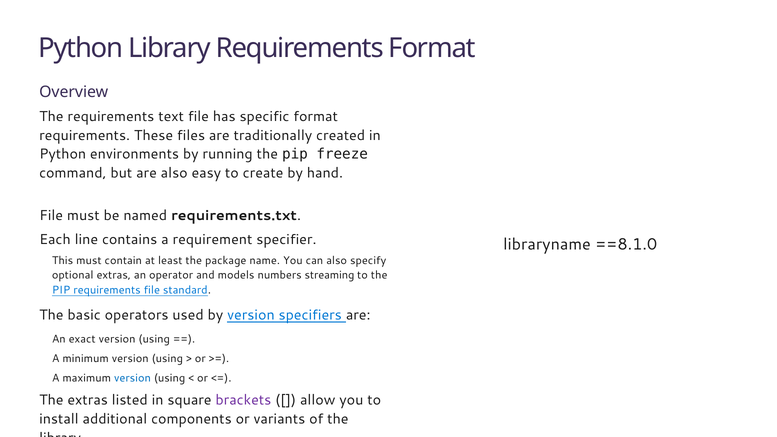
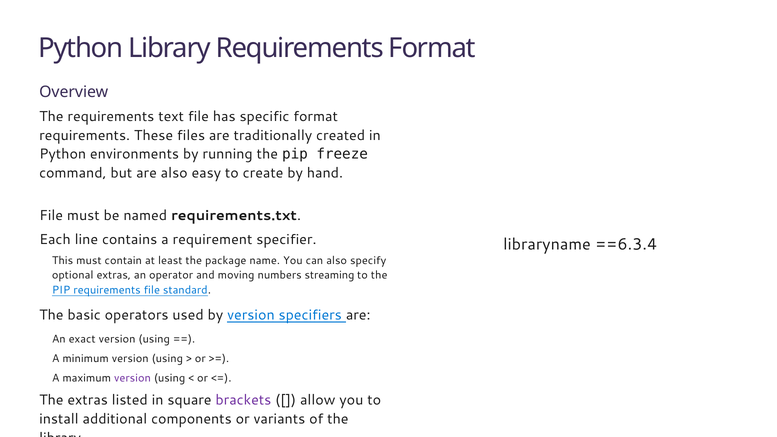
==8.1.0: ==8.1.0 -> ==6.3.4 (626, 245)
models: models -> moving (236, 275)
version colour: blue -> purple (132, 378)
